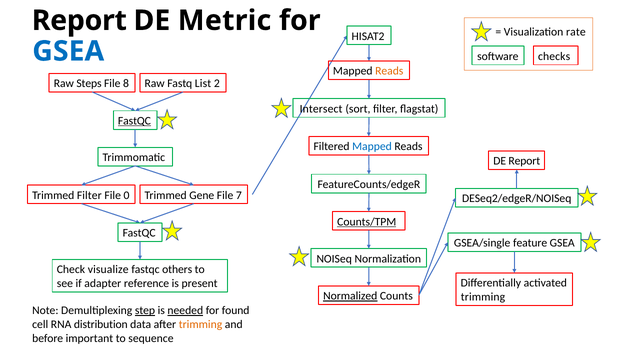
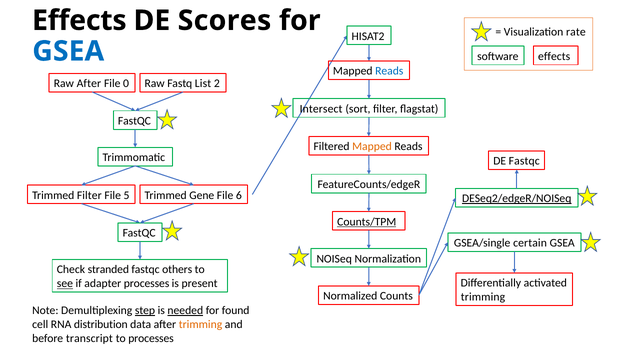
Report: Report -> Effects (79, 21)
Metric: Metric -> Scores (224, 21)
software checks: checks -> effects (554, 56)
Reads colour: orange -> blue (389, 71)
Raw Steps: Steps -> After (89, 84)
8: 8 -> 0 (126, 84)
FastQC underline: present -> none (134, 121)
Mapped colour: blue -> orange (372, 146)
DE Report: Report -> Fastqc (524, 161)
0: 0 -> 5 (126, 195)
7: 7 -> 6 (239, 195)
DESeq2/edgeR/NOISeq underline: none -> present (517, 199)
feature: feature -> certain (530, 243)
visualize: visualize -> stranded (108, 270)
see underline: none -> present (65, 284)
adapter reference: reference -> processes (147, 284)
Normalized underline: present -> none (350, 296)
important: important -> transcript (89, 339)
to sequence: sequence -> processes (151, 339)
